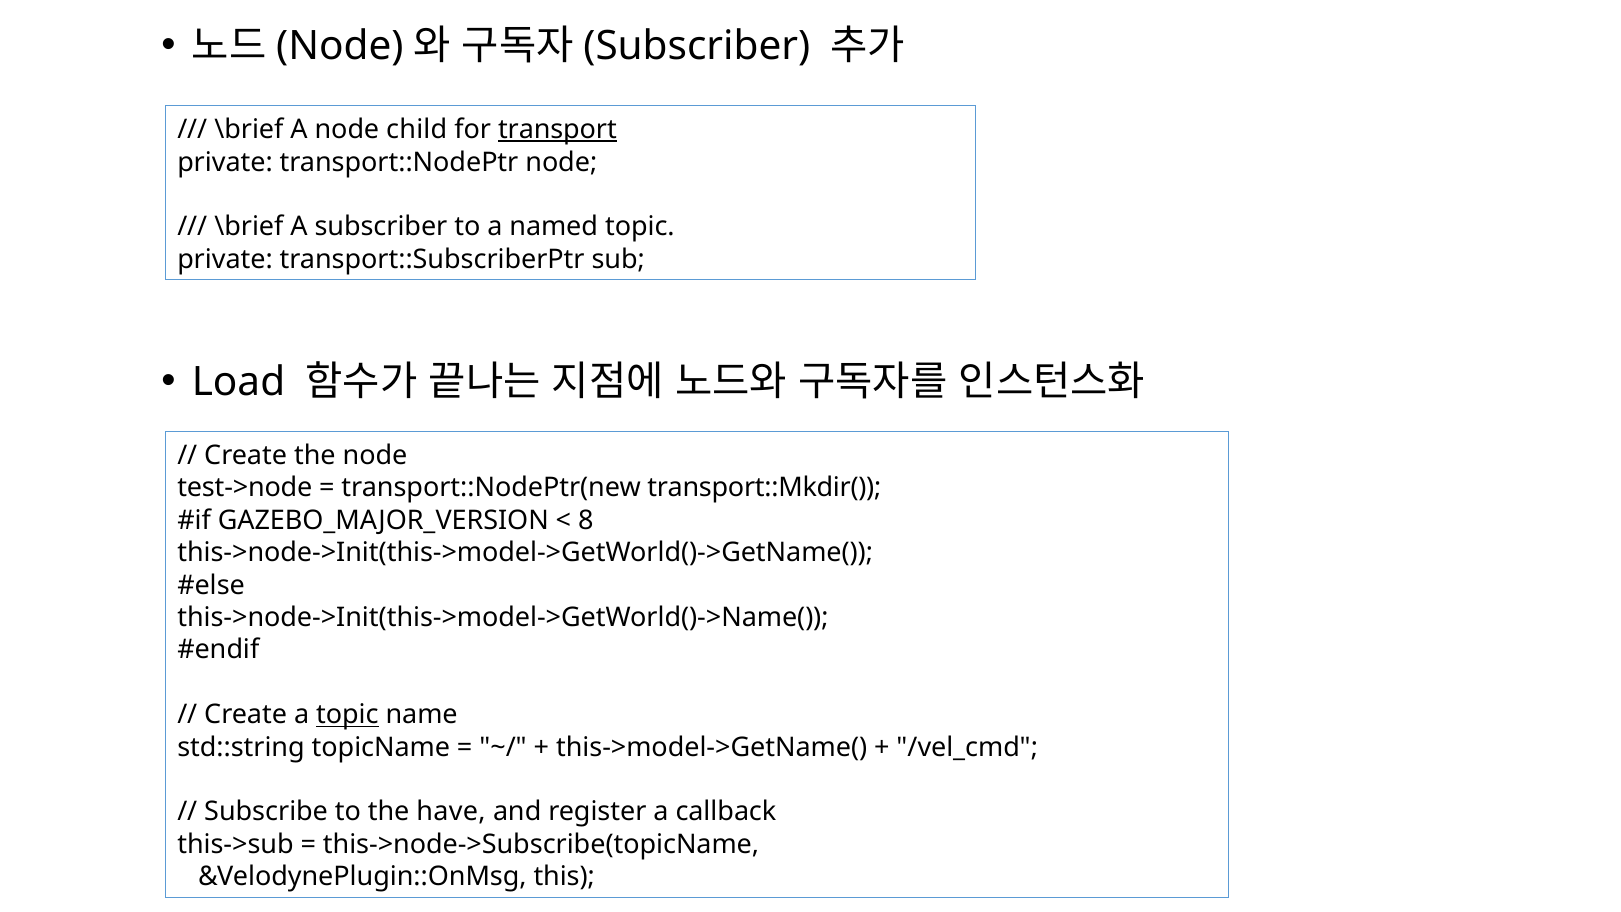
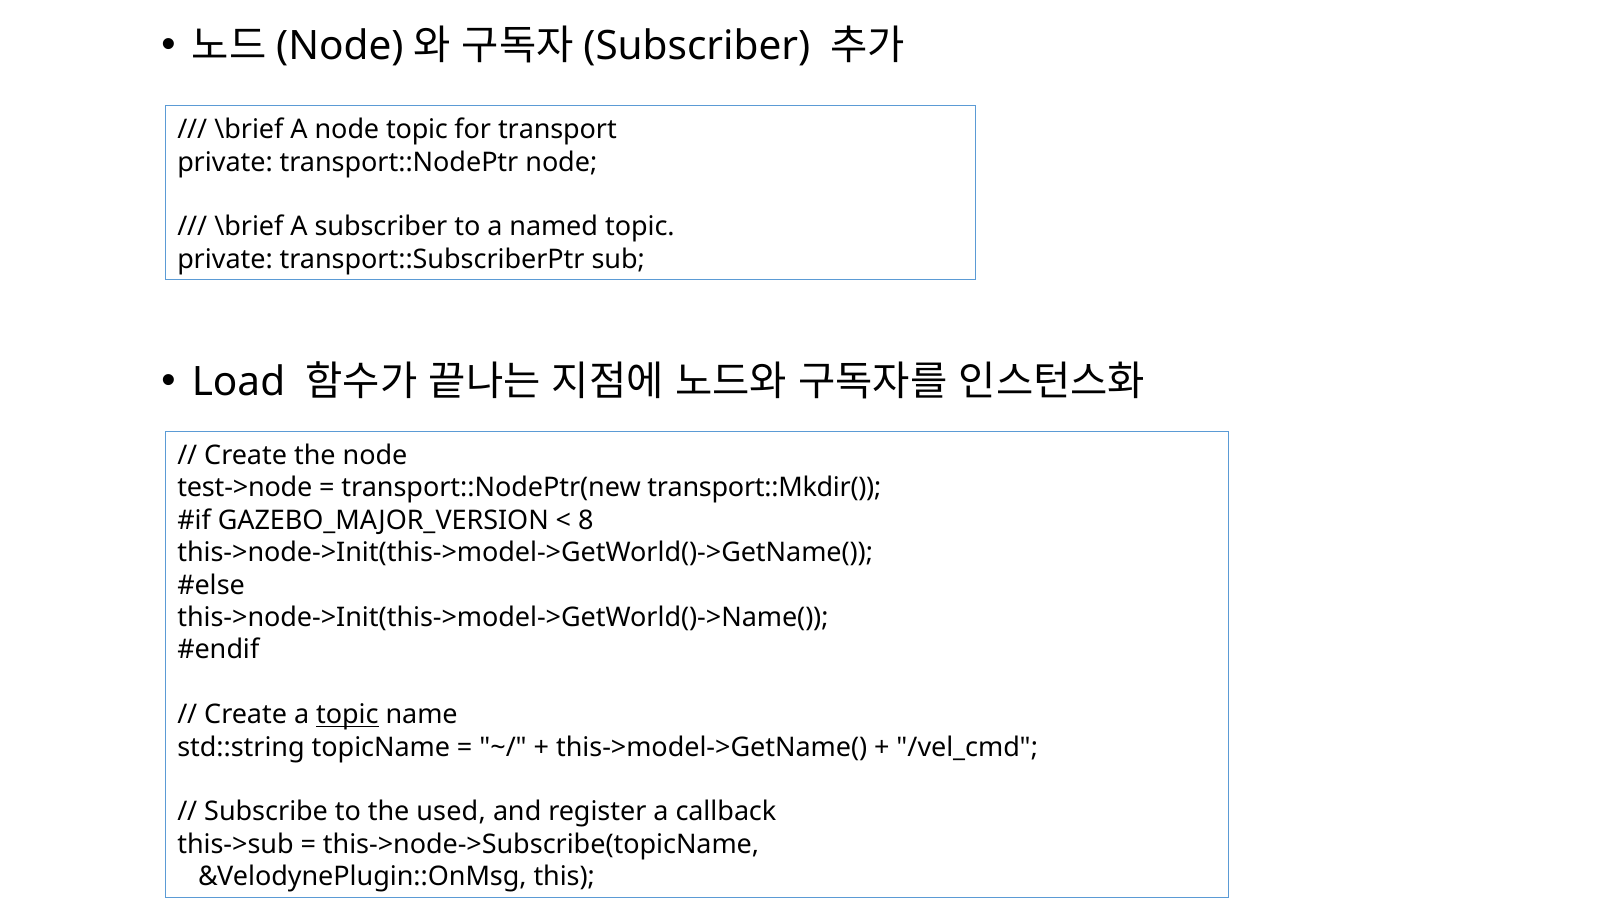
node child: child -> topic (417, 130)
transport underline: present -> none (557, 130)
have: have -> used (451, 812)
